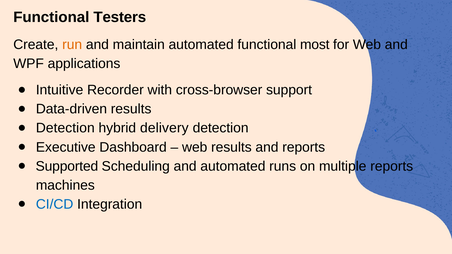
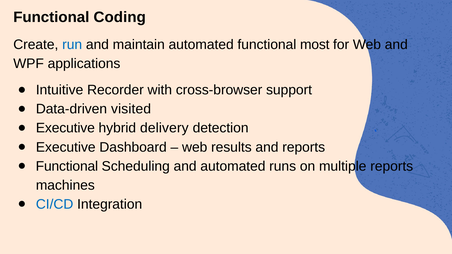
Testers: Testers -> Coding (120, 17)
run colour: orange -> blue (72, 45)
Data-driven results: results -> visited (131, 109)
Detection: Detection -> Executive (65, 128)
Supported: Supported -> Functional (67, 166)
